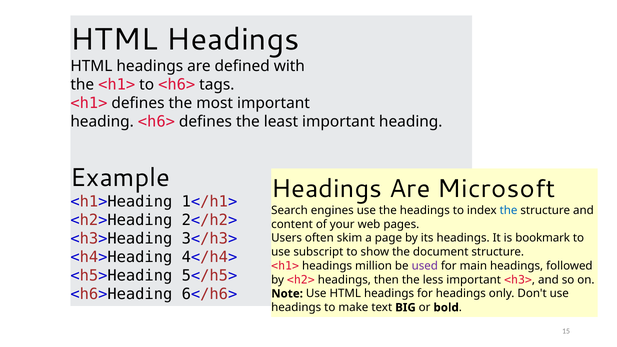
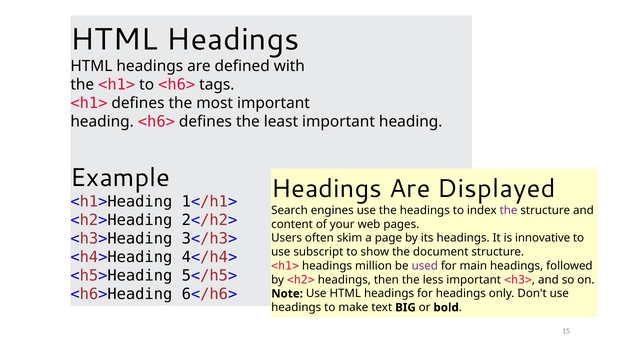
Microsoft: Microsoft -> Displayed (496, 189)
the colour: blue -> purple (509, 210)
bookmark: bookmark -> innovative (543, 238)
